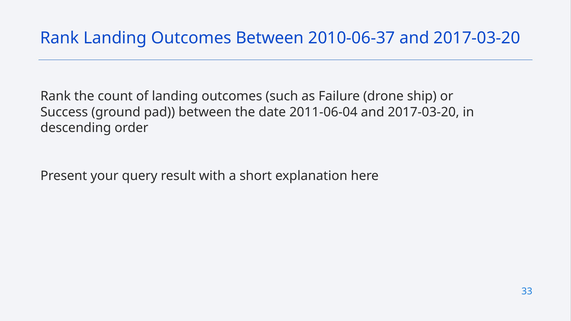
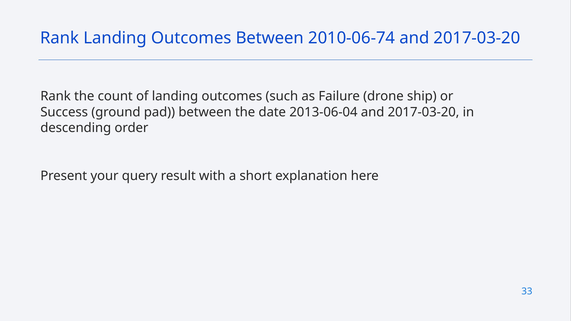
2010-06-37: 2010-06-37 -> 2010-06-74 (352, 38)
2011-06-04: 2011-06-04 -> 2013-06-04 (323, 112)
